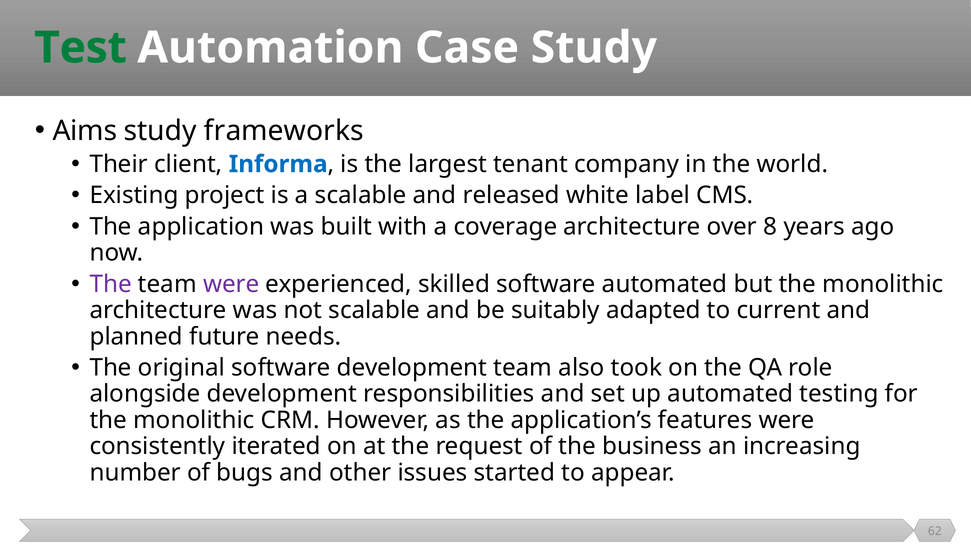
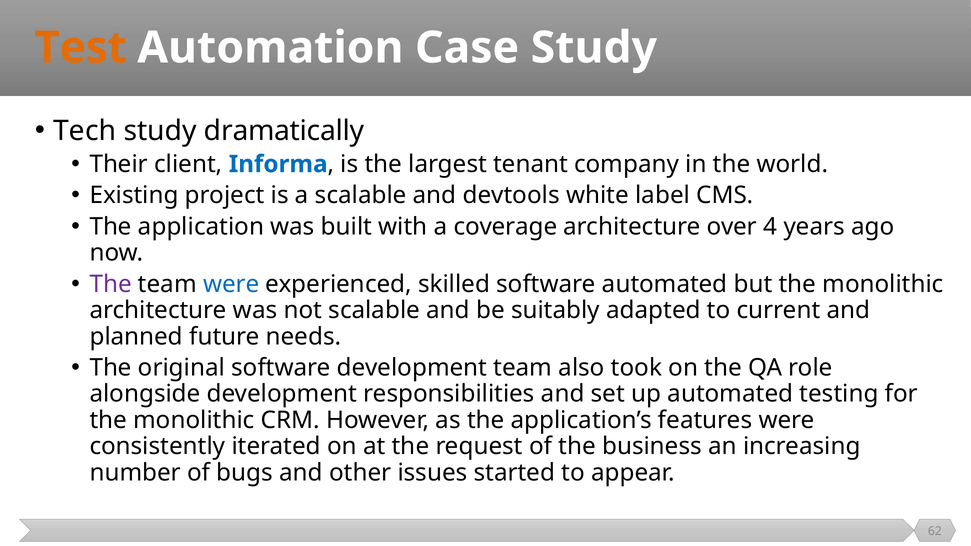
Test colour: green -> orange (81, 48)
Aims: Aims -> Tech (85, 131)
frameworks: frameworks -> dramatically (284, 131)
released: released -> devtools (511, 195)
8: 8 -> 4 (770, 227)
were colour: purple -> blue (231, 284)
